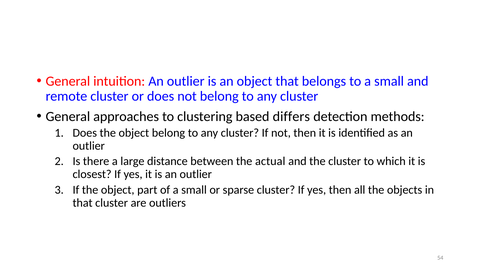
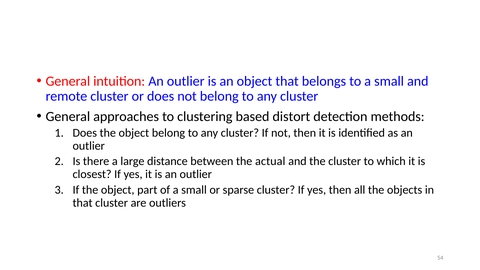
differs: differs -> distort (291, 116)
